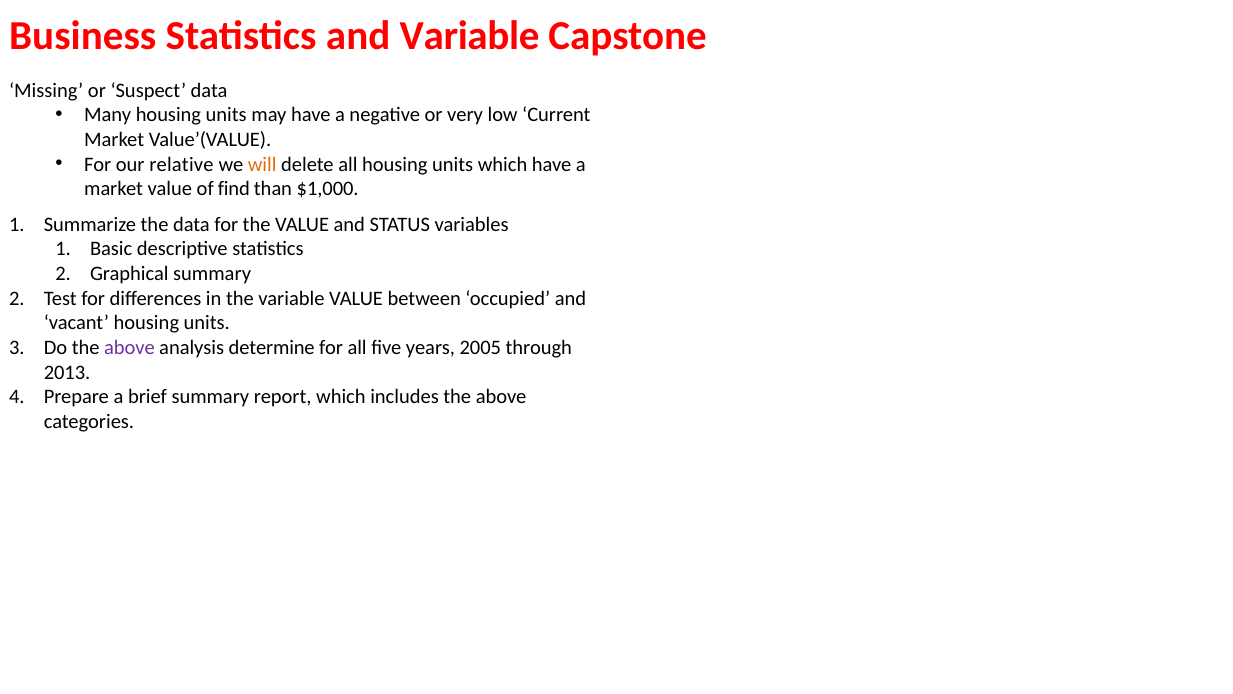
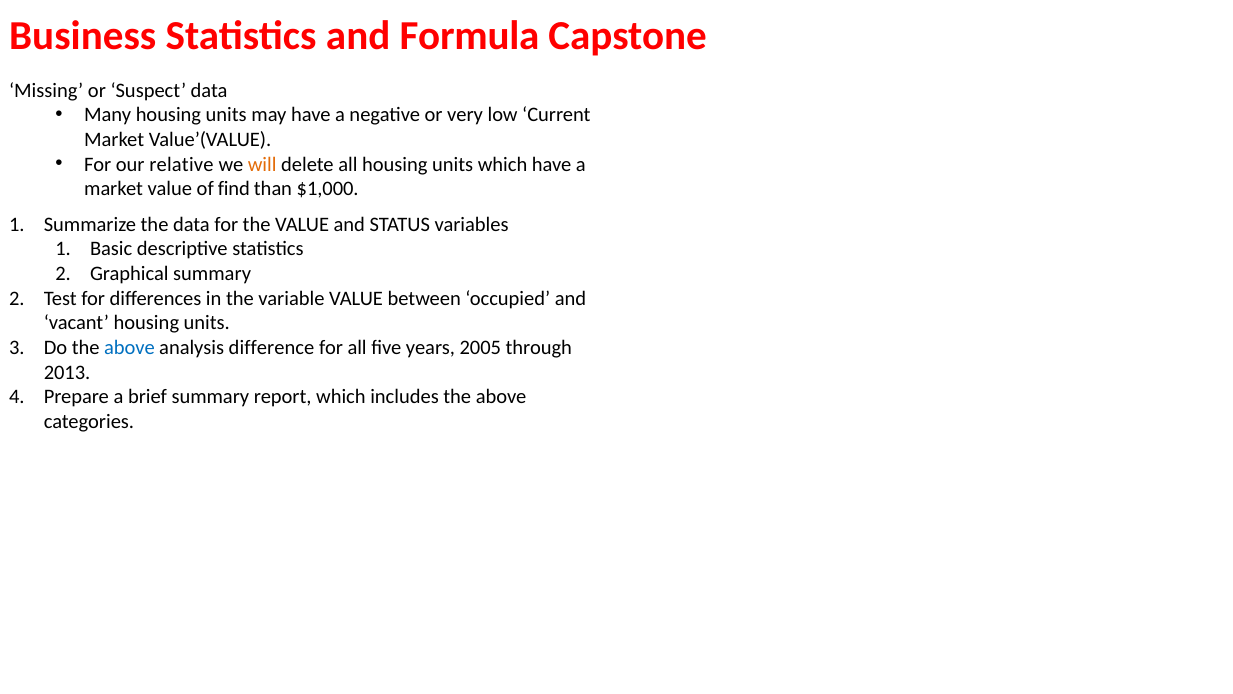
and Variable: Variable -> Formula (470, 36)
above colour: purple -> blue (129, 347)
determine: determine -> difference (272, 347)
